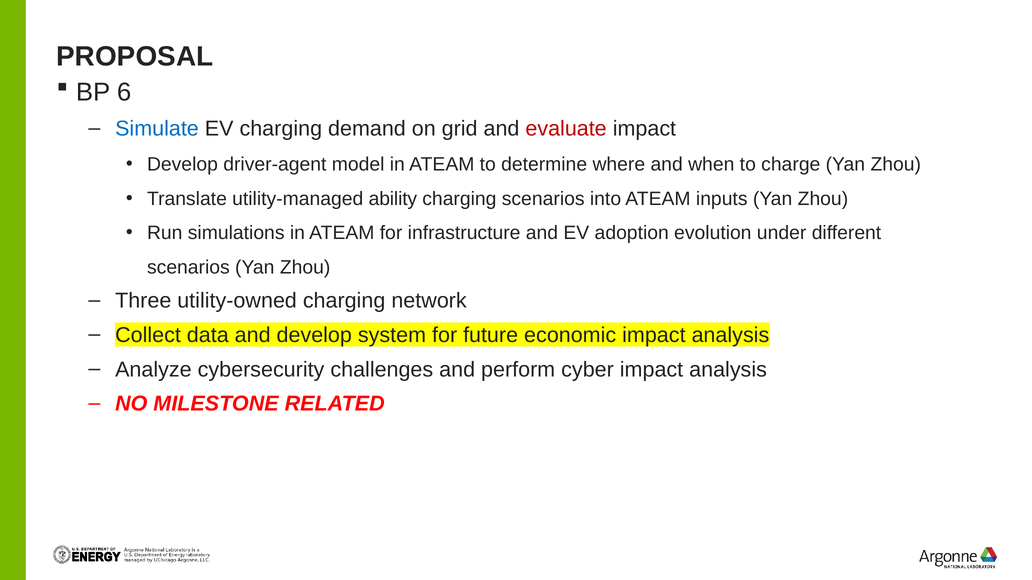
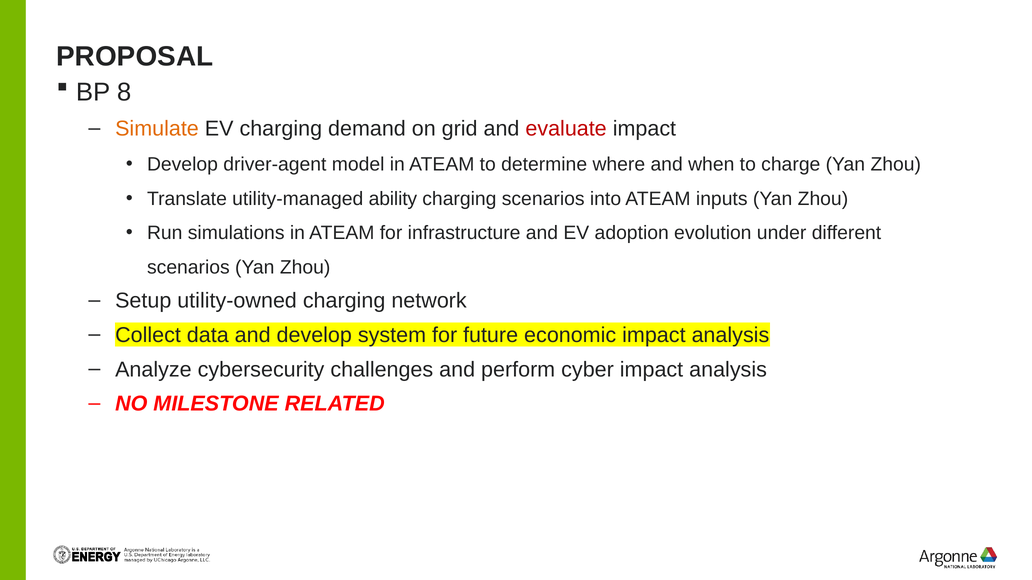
6: 6 -> 8 (124, 92)
Simulate colour: blue -> orange (157, 129)
Three: Three -> Setup (143, 301)
